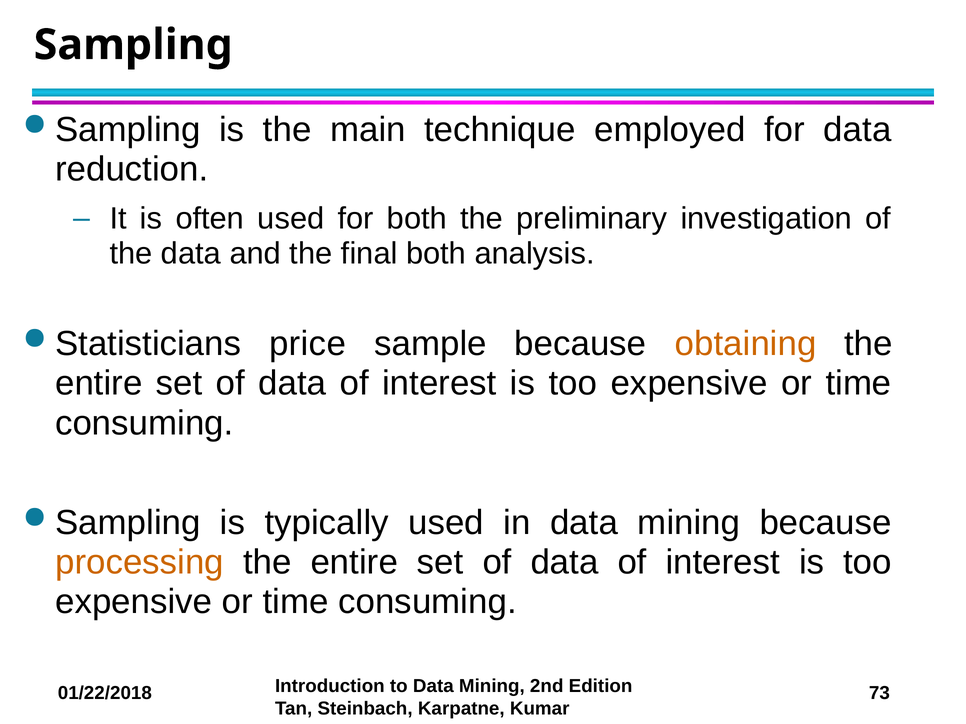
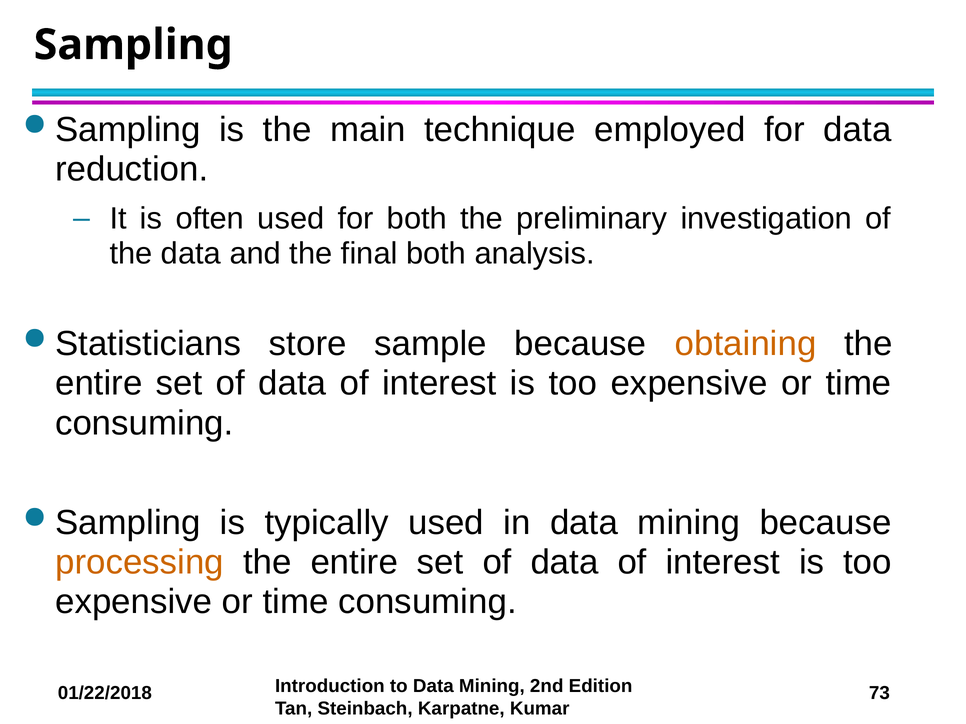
price: price -> store (308, 344)
